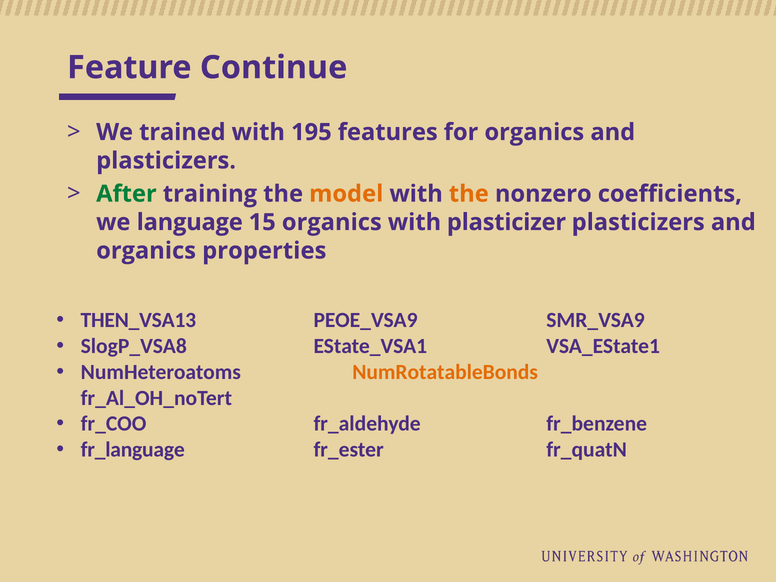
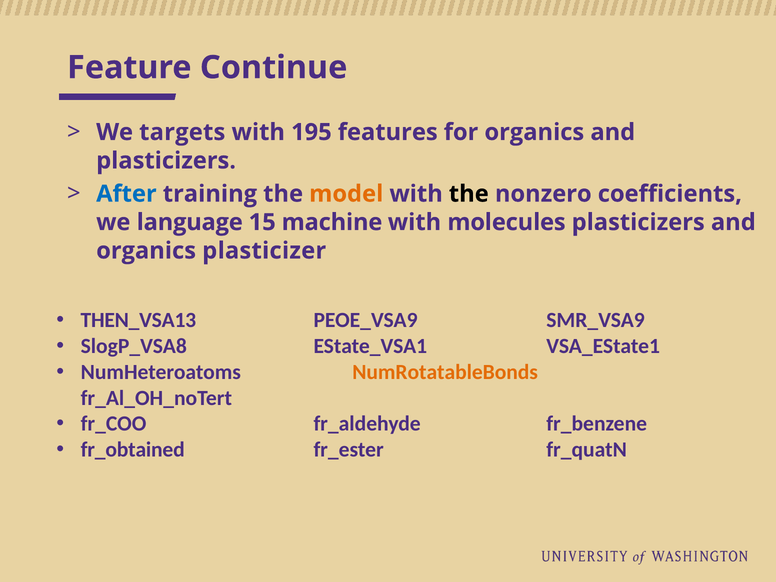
trained: trained -> targets (182, 132)
After colour: green -> blue (126, 194)
the colour: orange -> black (469, 194)
15 organics: organics -> machine (332, 222)
plasticizer: plasticizer -> molecules (506, 222)
properties: properties -> plasticizer (264, 251)
fr_language: fr_language -> fr_obtained (133, 450)
